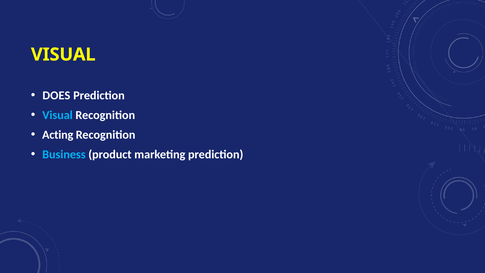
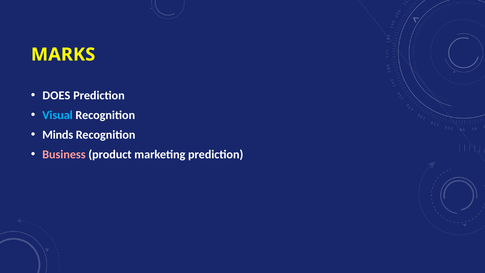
VISUAL: VISUAL -> MARKS (63, 54)
Acting: Acting -> Minds (58, 135)
Business colour: light blue -> pink (64, 154)
